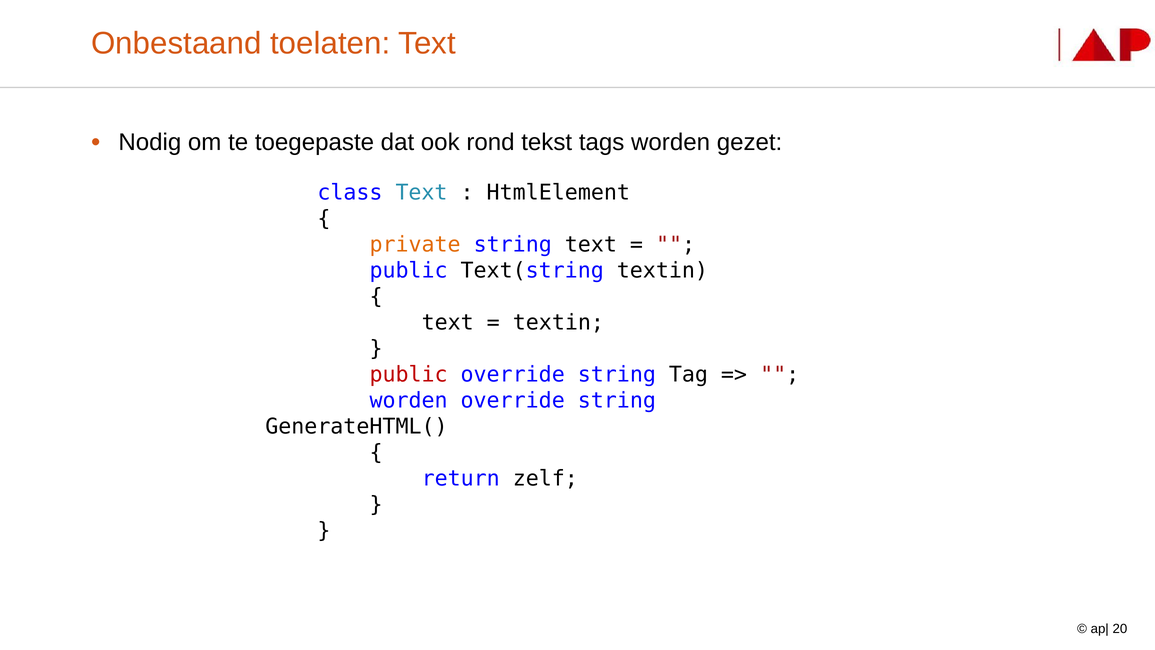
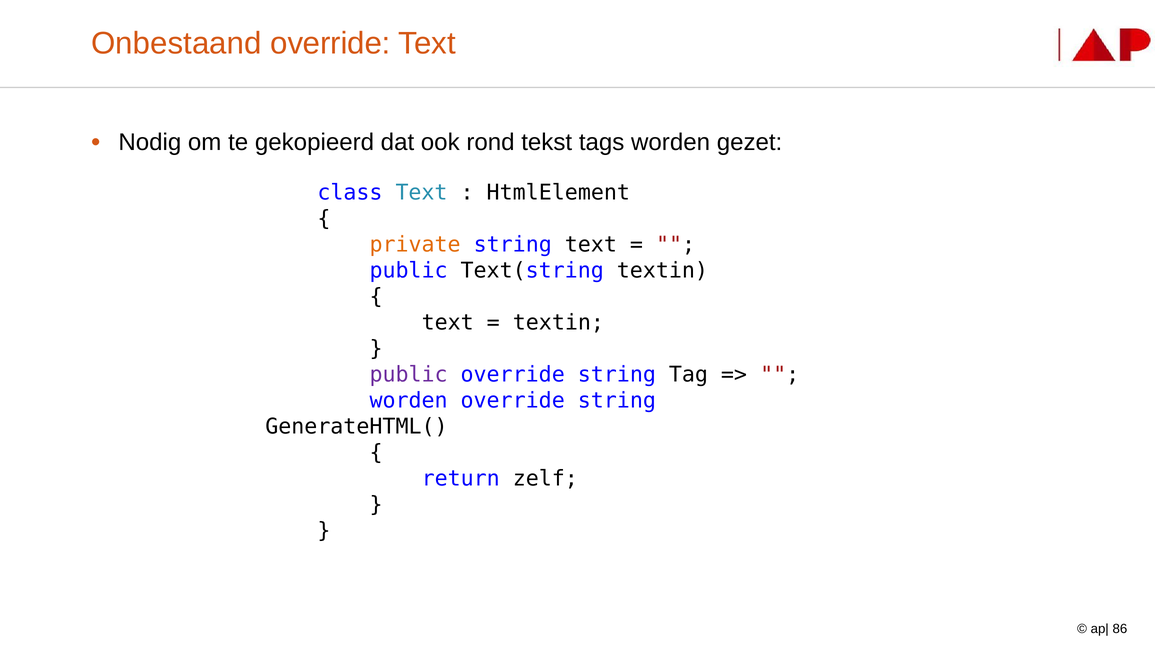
Onbestaand toelaten: toelaten -> override (330, 43)
toegepaste: toegepaste -> gekopieerd (314, 142)
public colour: red -> purple (409, 375)
20: 20 -> 86 (1120, 629)
